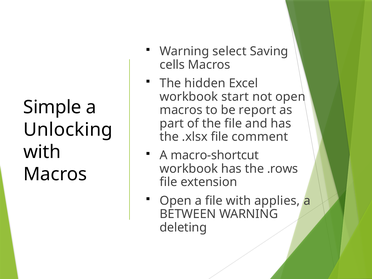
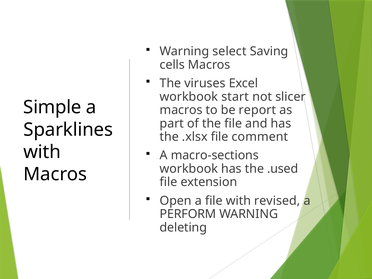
hidden: hidden -> viruses (205, 83)
not open: open -> slicer (290, 97)
Unlocking: Unlocking -> Sparklines (68, 130)
macro-shortcut: macro-shortcut -> macro-sections (215, 155)
.rows: .rows -> .used (283, 169)
applies: applies -> revised (277, 201)
BETWEEN: BETWEEN -> PERFORM (188, 214)
